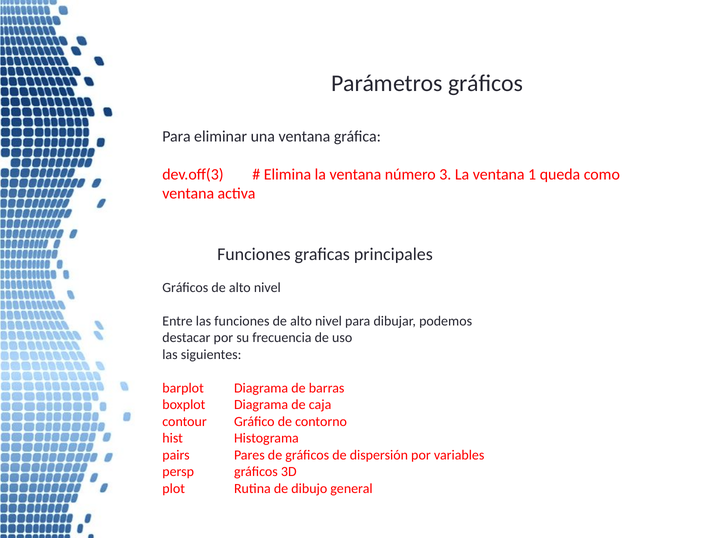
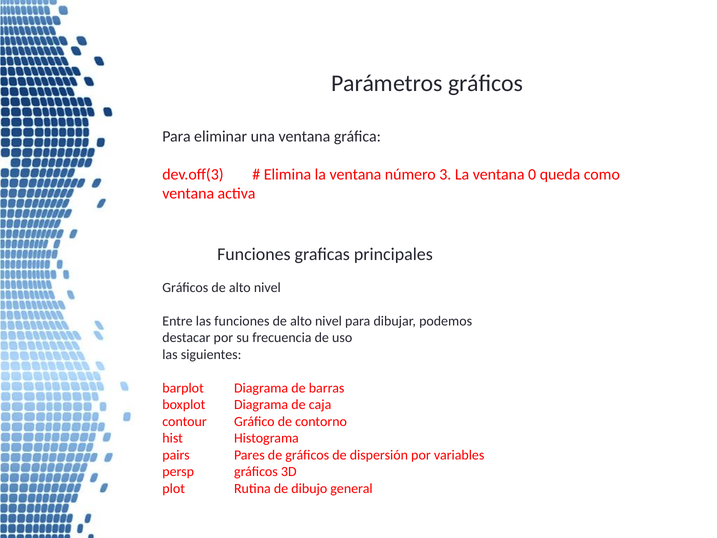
1: 1 -> 0 (532, 174)
